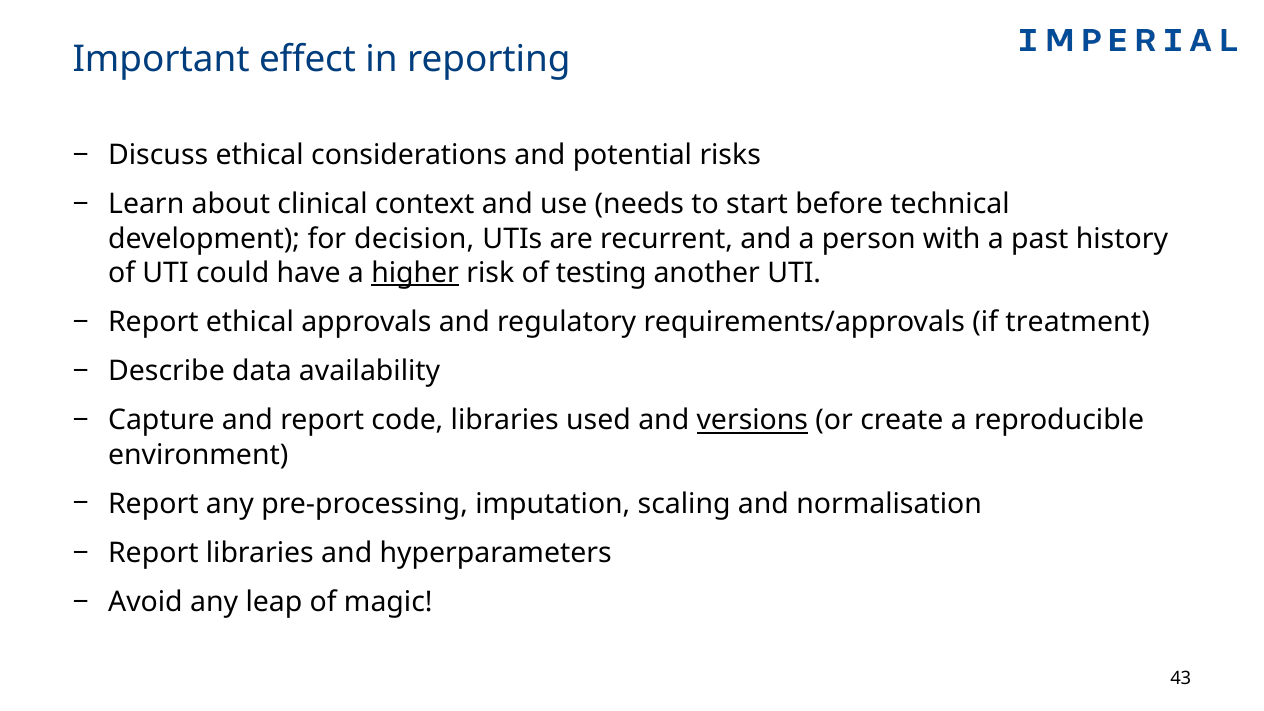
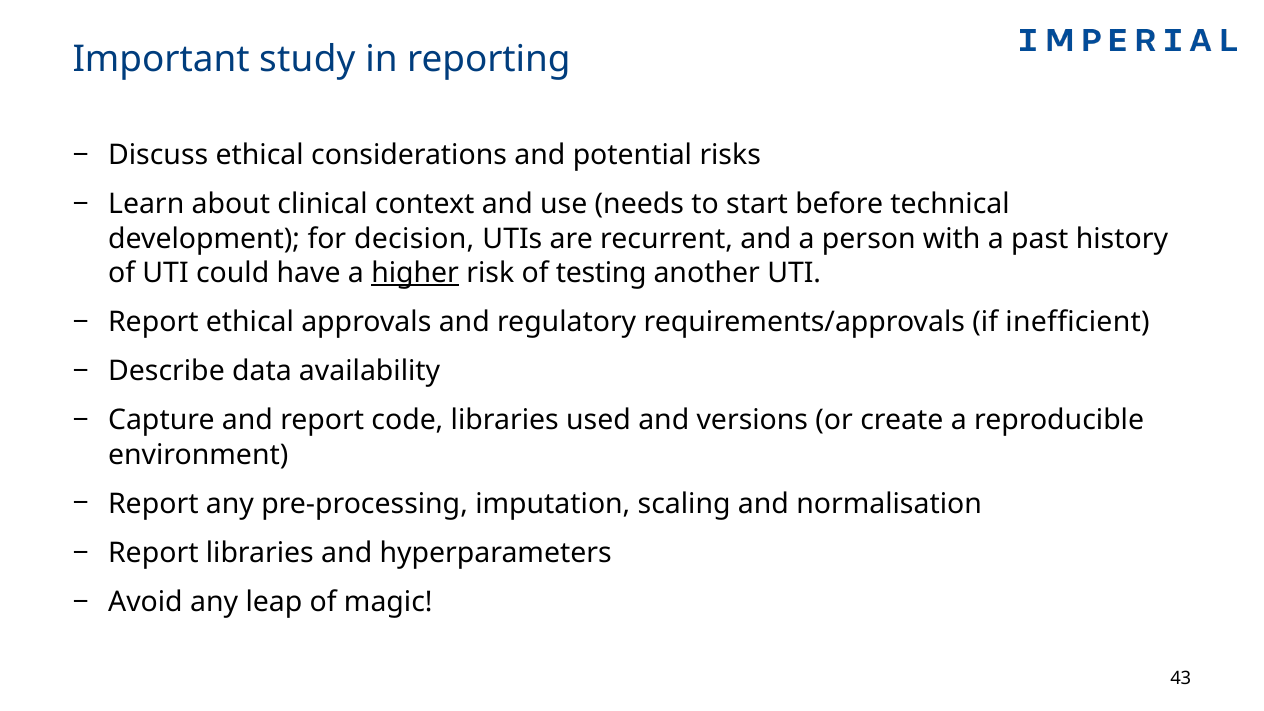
effect: effect -> study (307, 59)
treatment: treatment -> inefficient (1078, 322)
versions underline: present -> none (752, 421)
